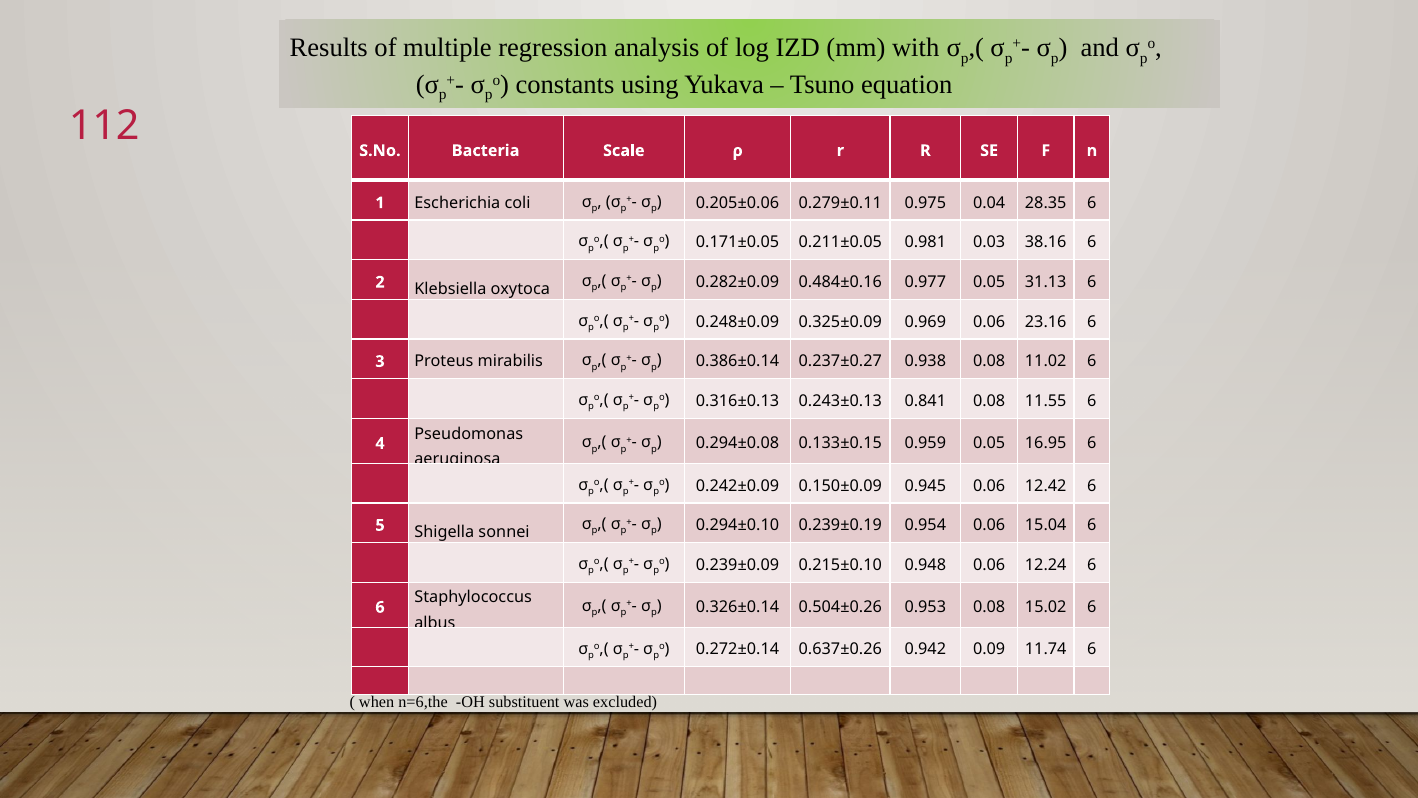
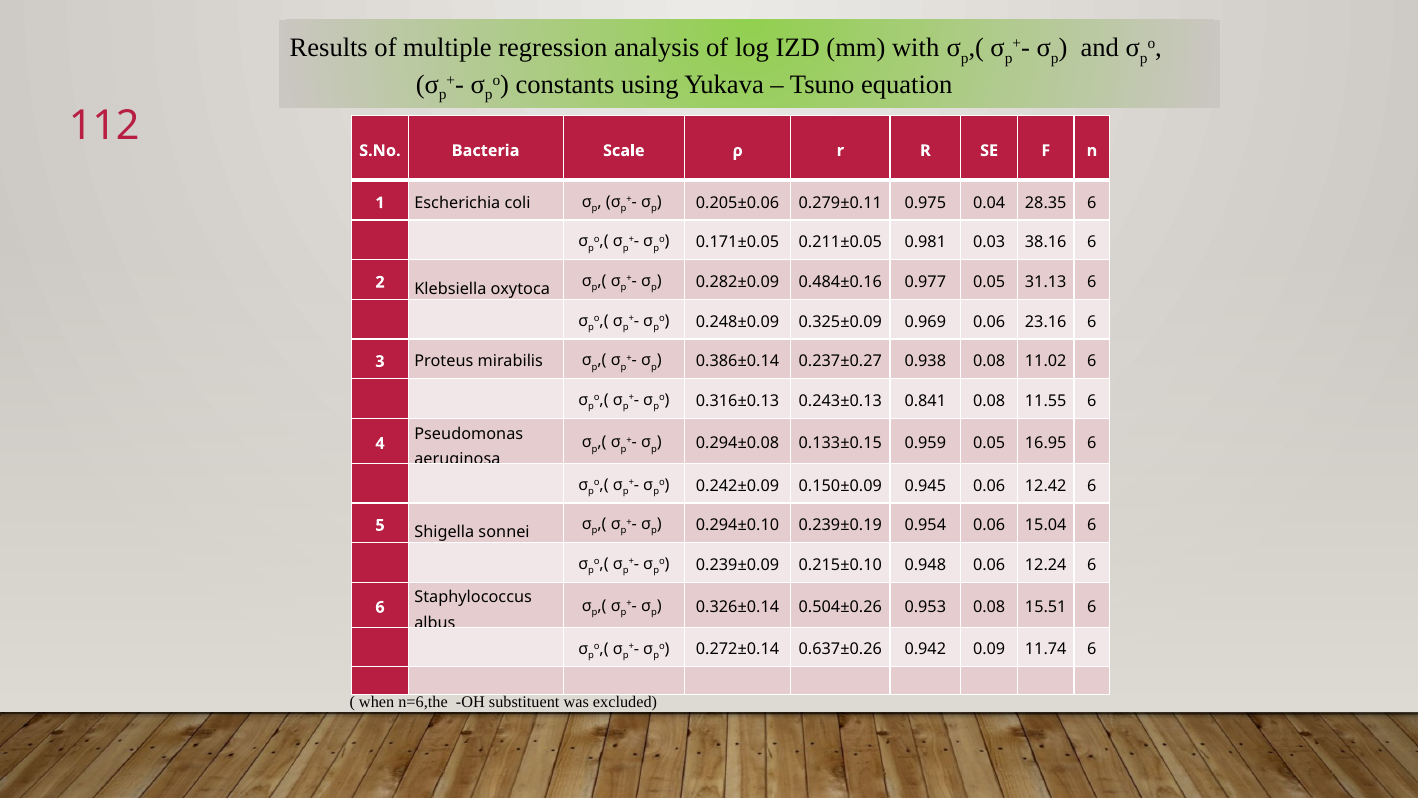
15.02: 15.02 -> 15.51 (1046, 607)
